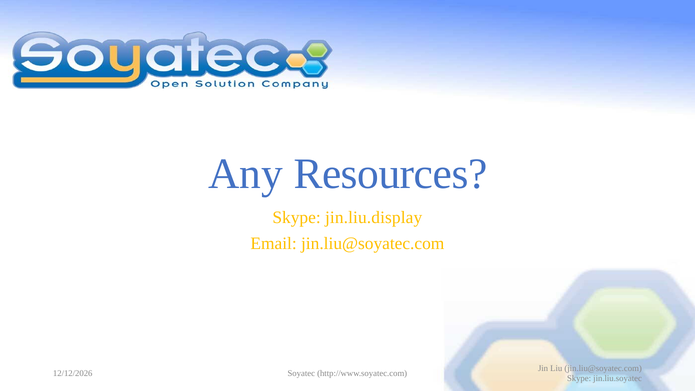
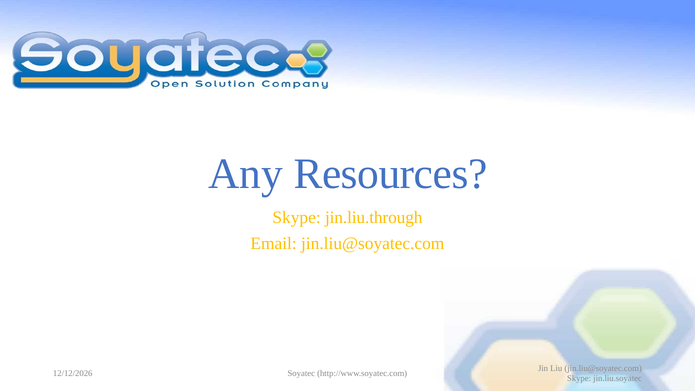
jin.liu.display: jin.liu.display -> jin.liu.through (374, 217)
